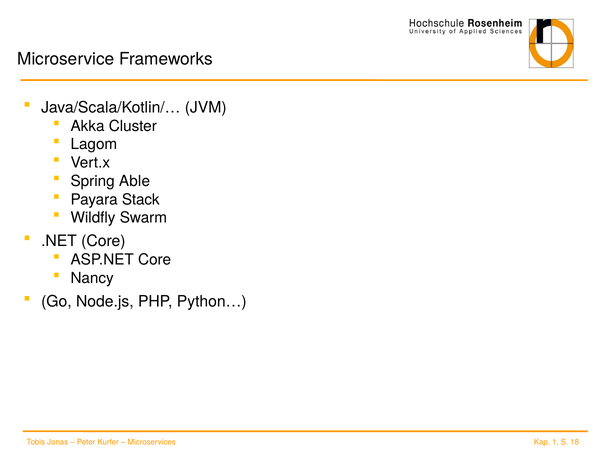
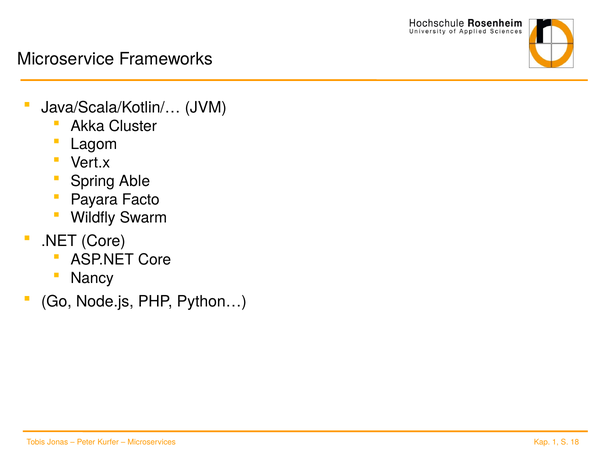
Stack: Stack -> Facto (141, 199)
